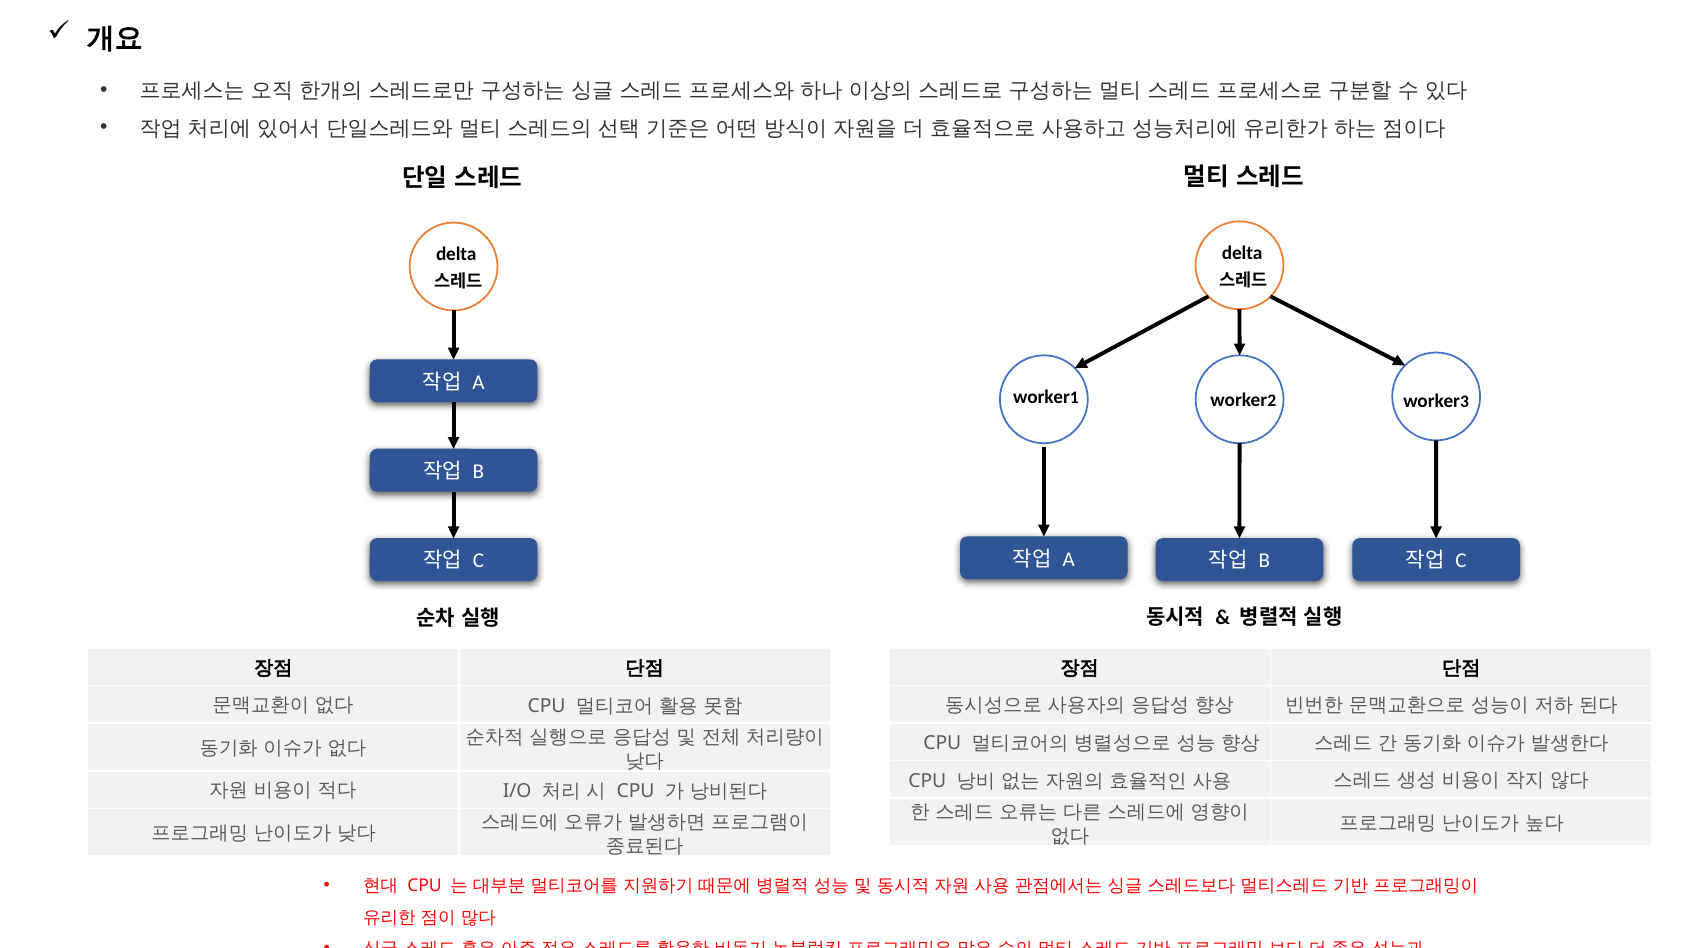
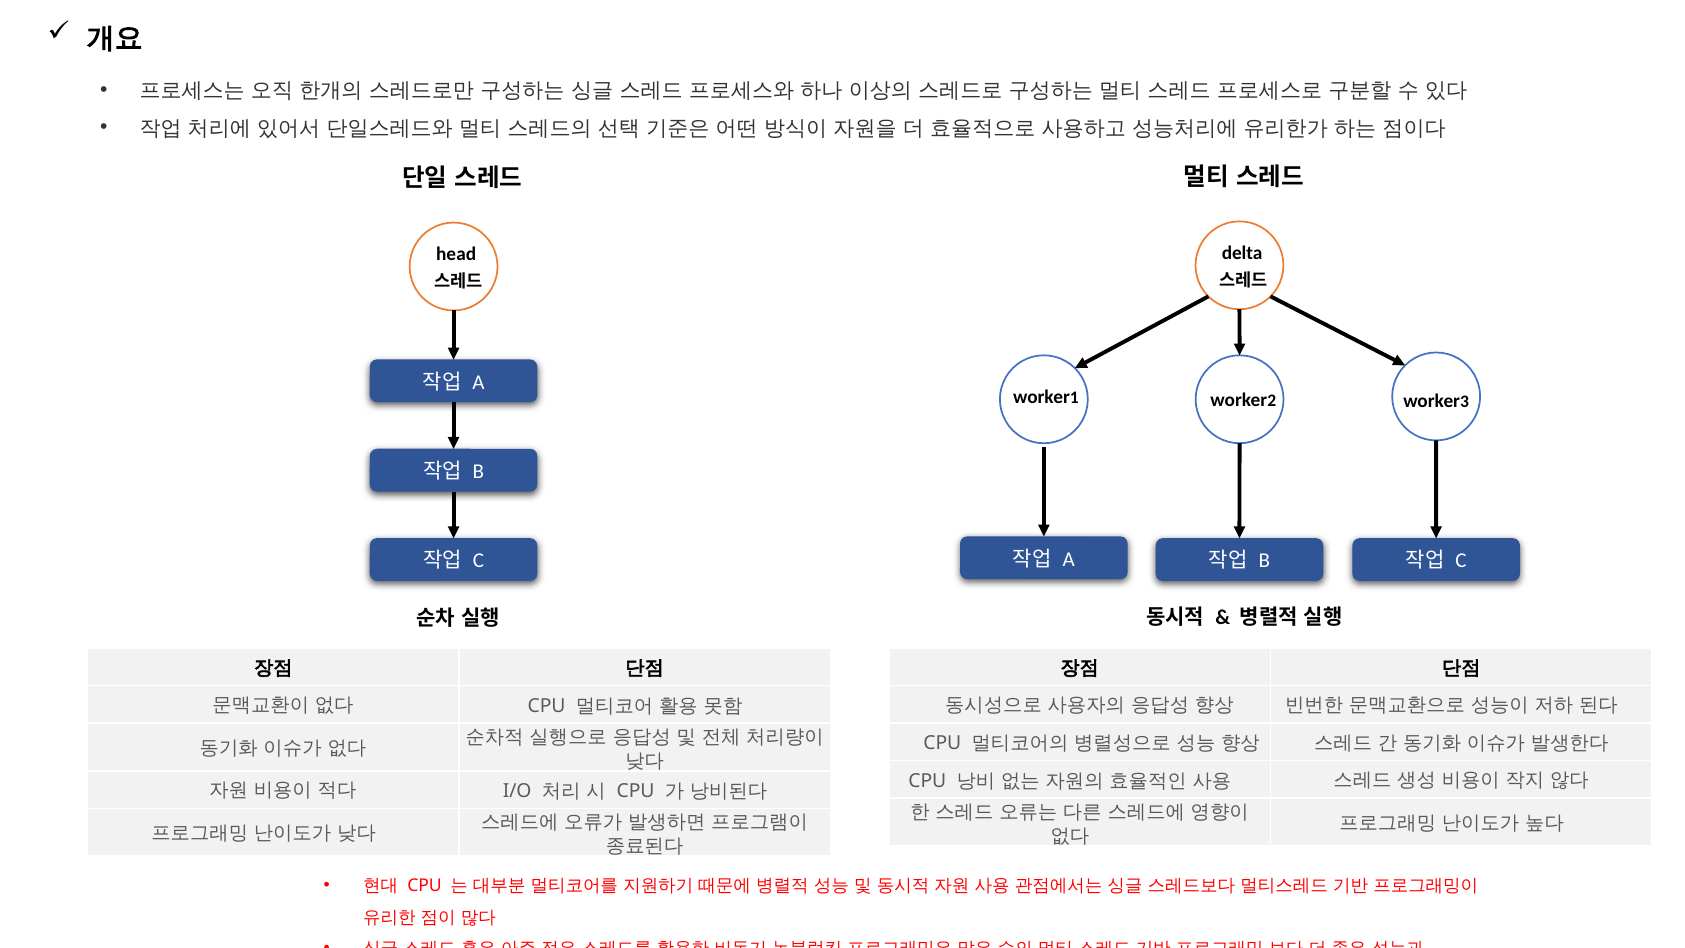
delta: delta -> head (456, 254)
